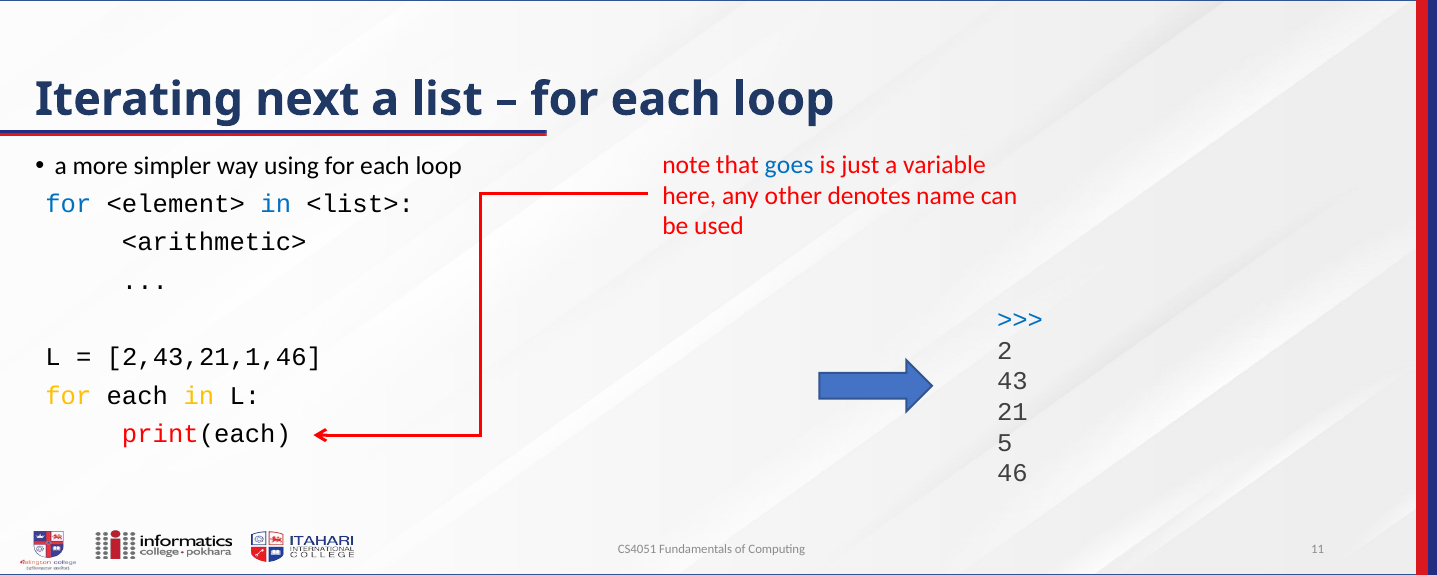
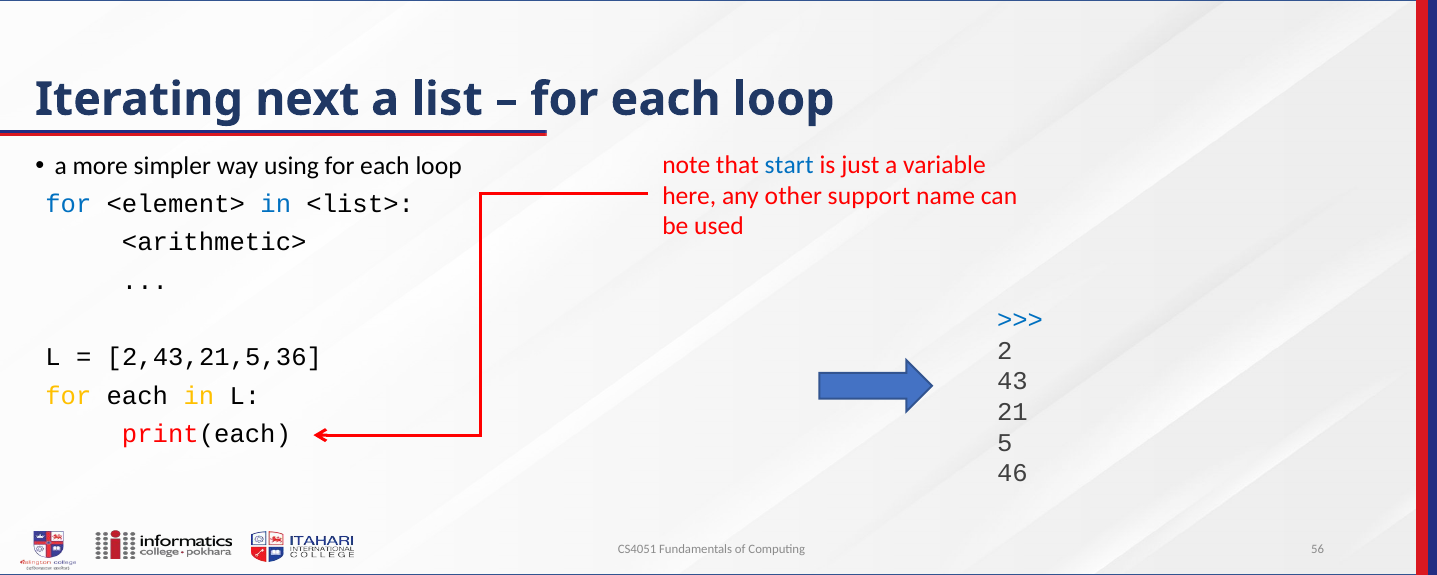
goes: goes -> start (789, 165)
denotes: denotes -> support (869, 196)
2,43,21,1,46: 2,43,21,1,46 -> 2,43,21,5,36 (214, 357)
11: 11 -> 56 (1318, 549)
